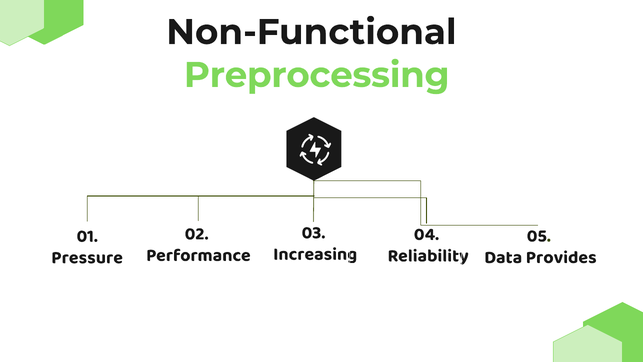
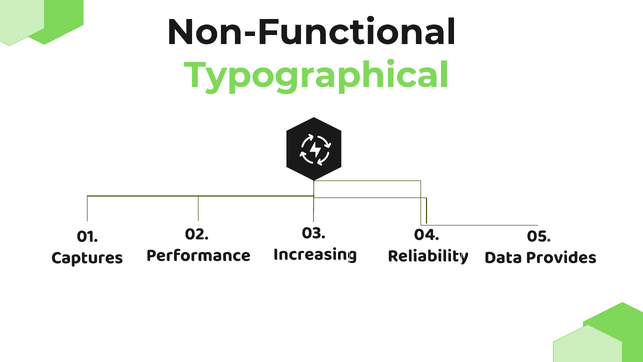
Preprocessing: Preprocessing -> Typographical (317, 75)
Pressure: Pressure -> Captures (87, 257)
